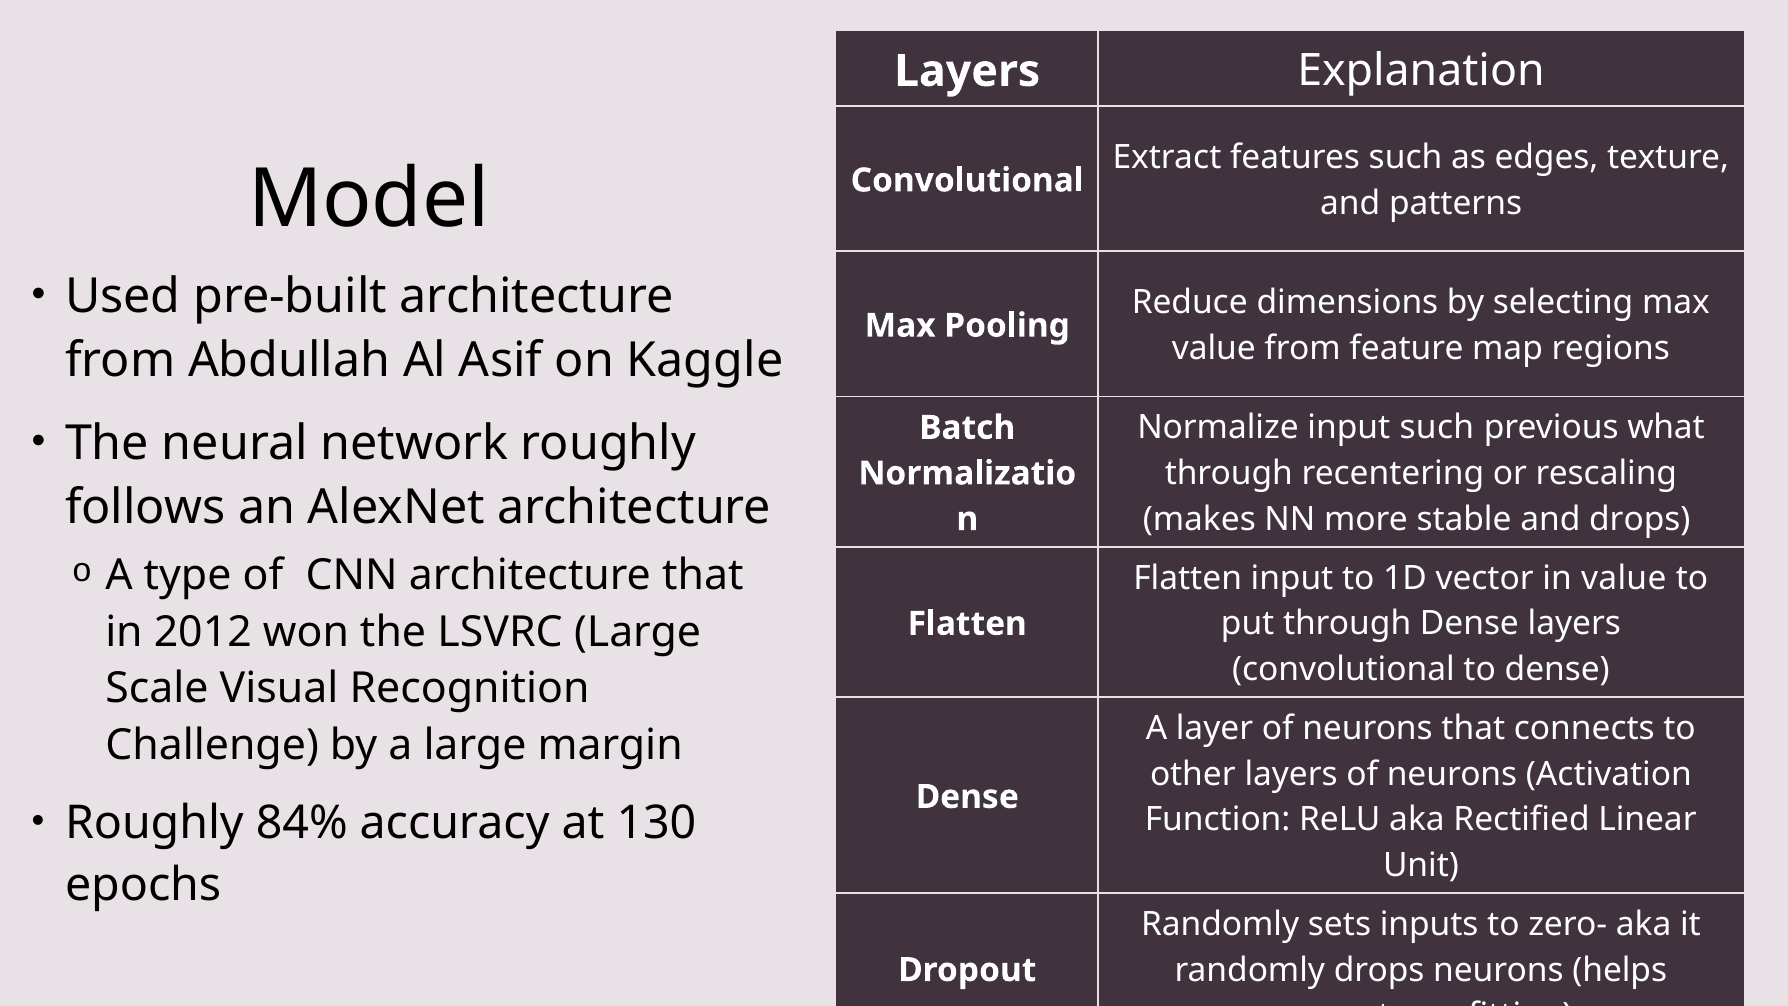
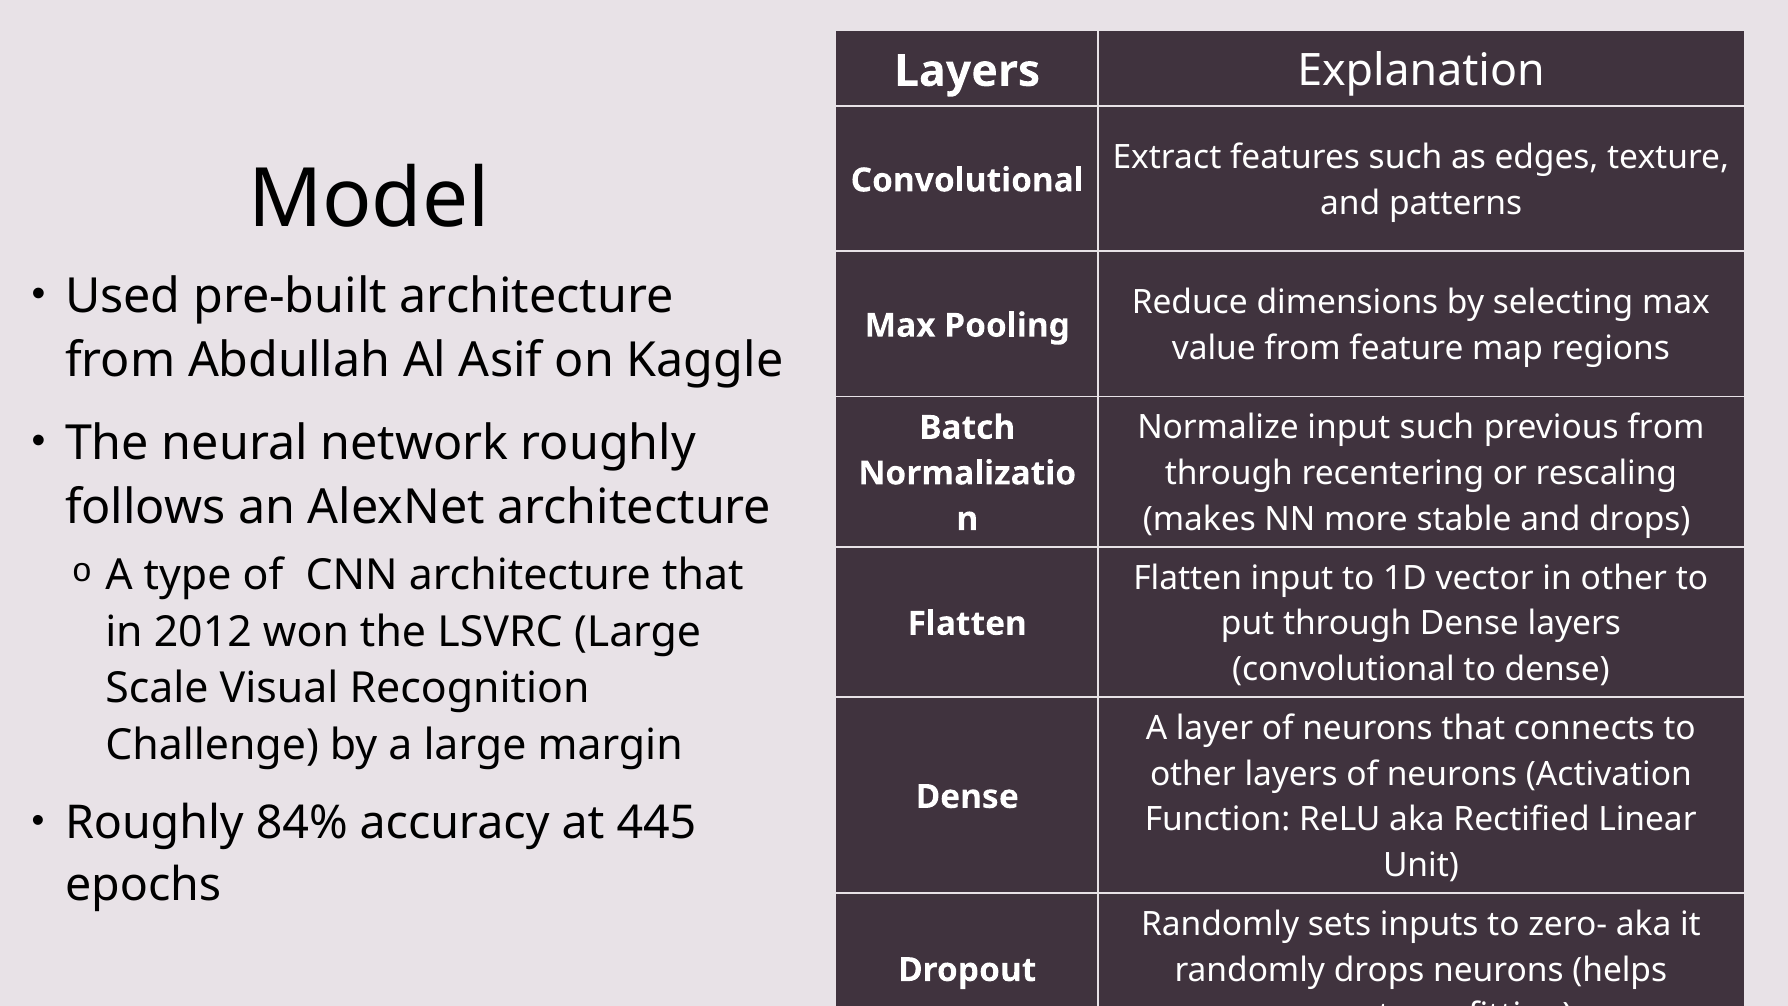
previous what: what -> from (1666, 428)
in value: value -> other (1624, 578)
130: 130 -> 445 (656, 823)
